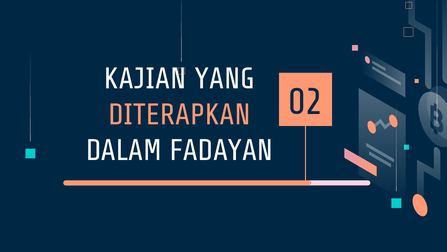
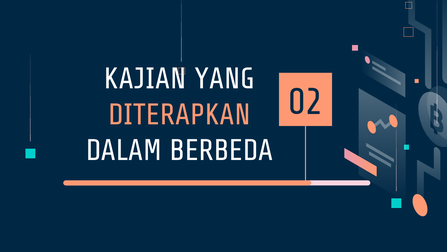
FADAYAN: FADAYAN -> BERBEDA (221, 150)
